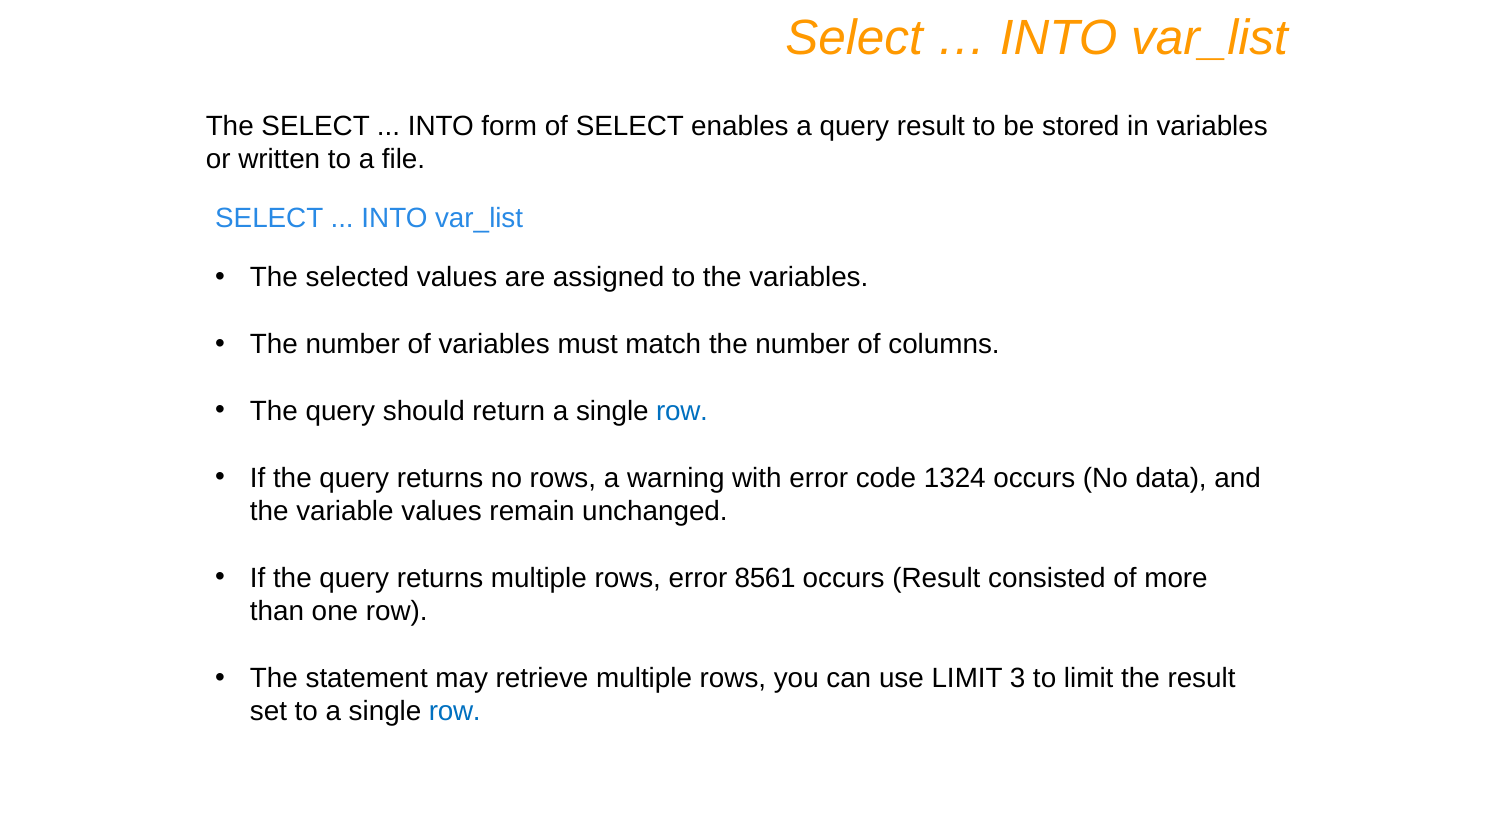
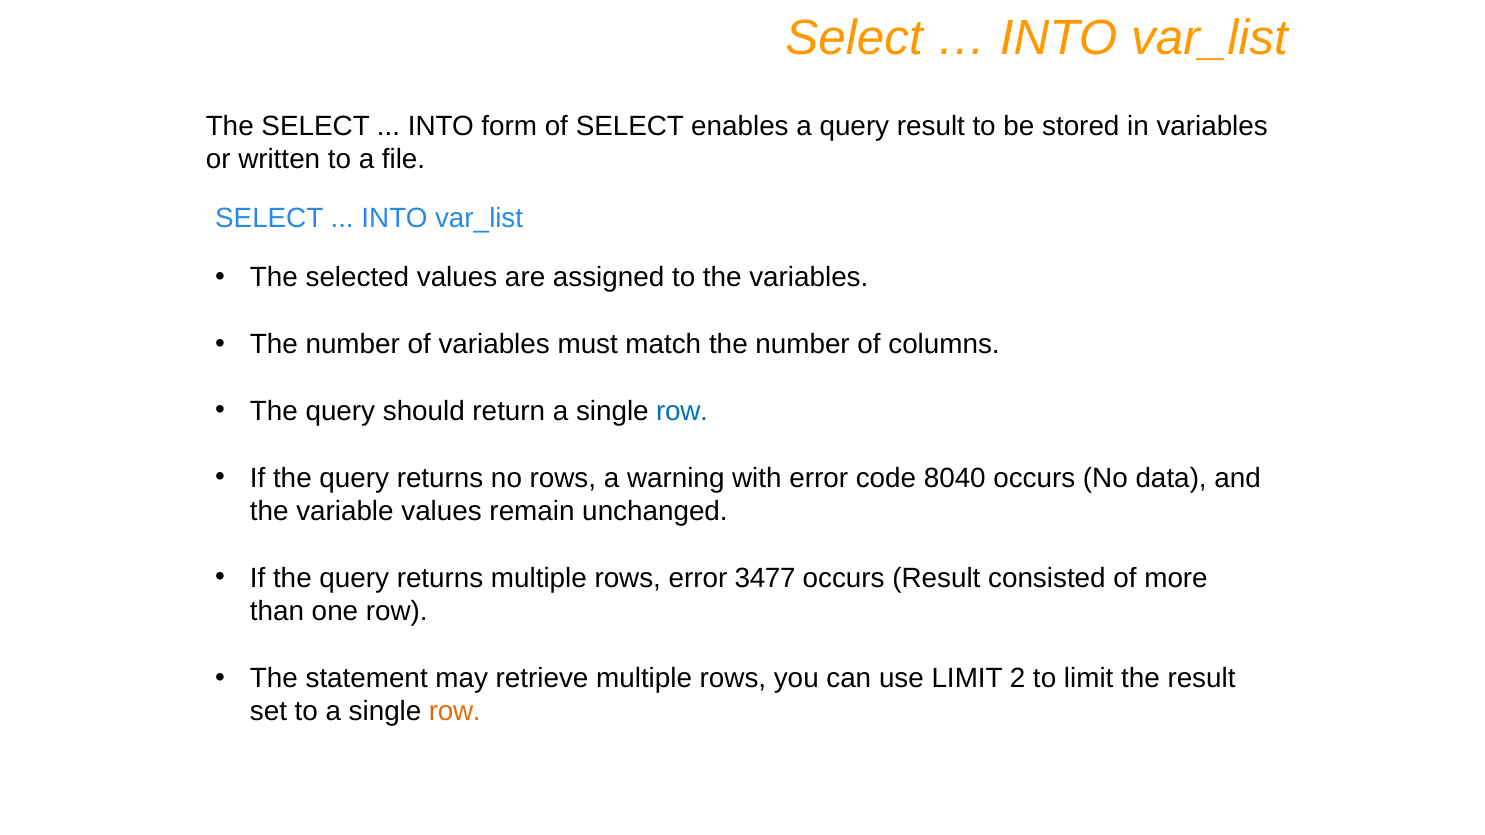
1324: 1324 -> 8040 (955, 478)
8561: 8561 -> 3477 (765, 578)
3: 3 -> 2 (1018, 679)
row colour: blue -> orange (455, 712)
